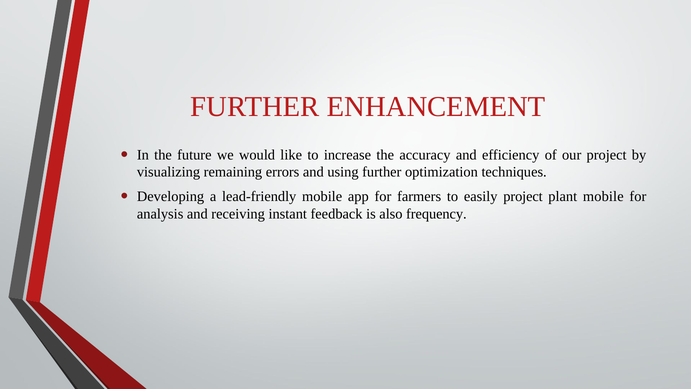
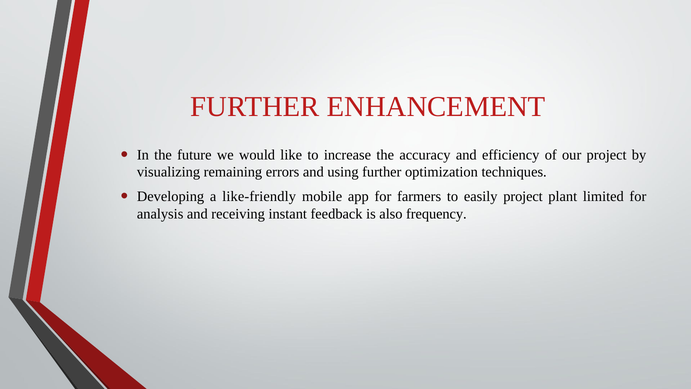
lead-friendly: lead-friendly -> like-friendly (259, 197)
plant mobile: mobile -> limited (603, 197)
